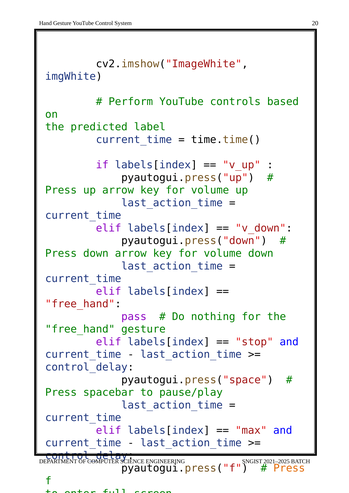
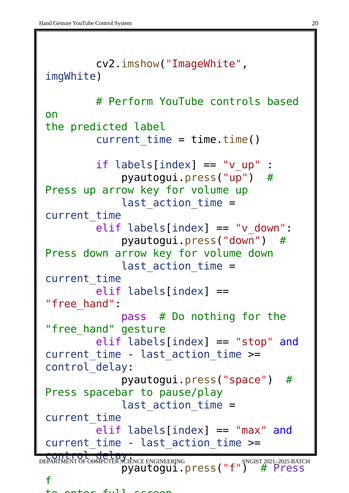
Press colour: orange -> purple (289, 469)
